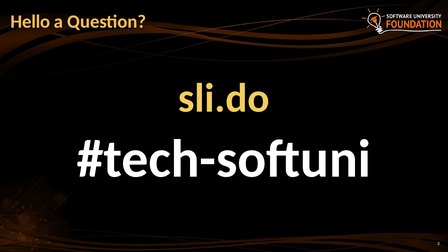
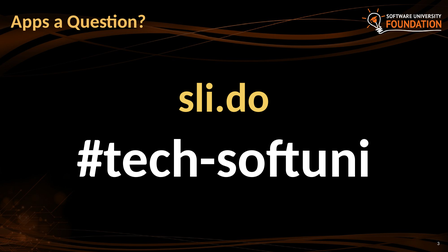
Hello: Hello -> Apps (30, 22)
